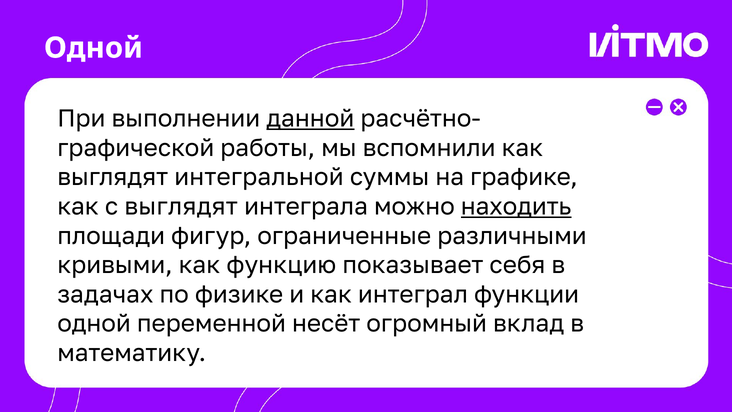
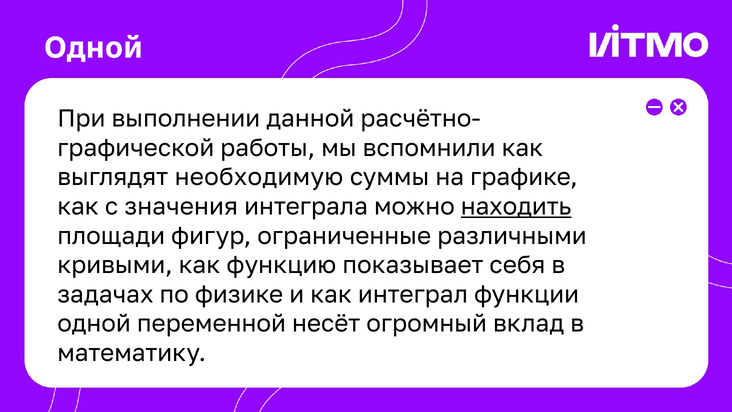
данной underline: present -> none (310, 119)
интегральной: интегральной -> необходимую (259, 177)
с выглядят: выглядят -> значения (181, 207)
